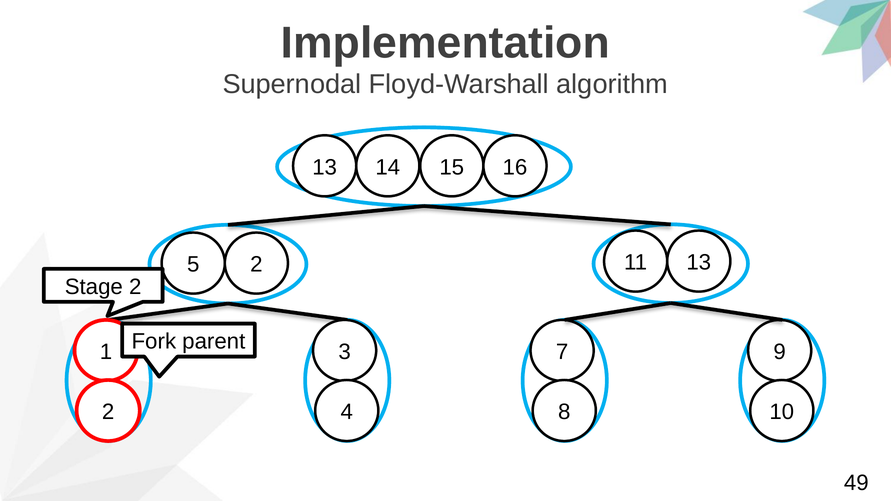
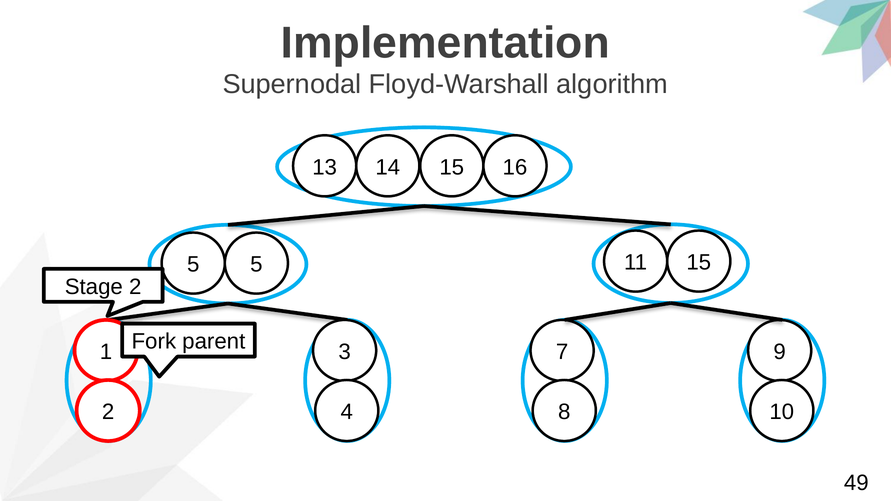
5 2: 2 -> 5 (256, 265)
11 13: 13 -> 15 (699, 263)
